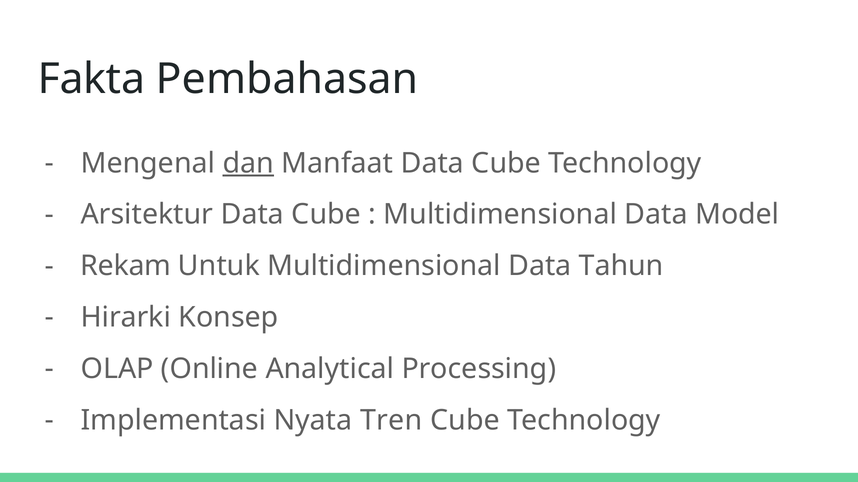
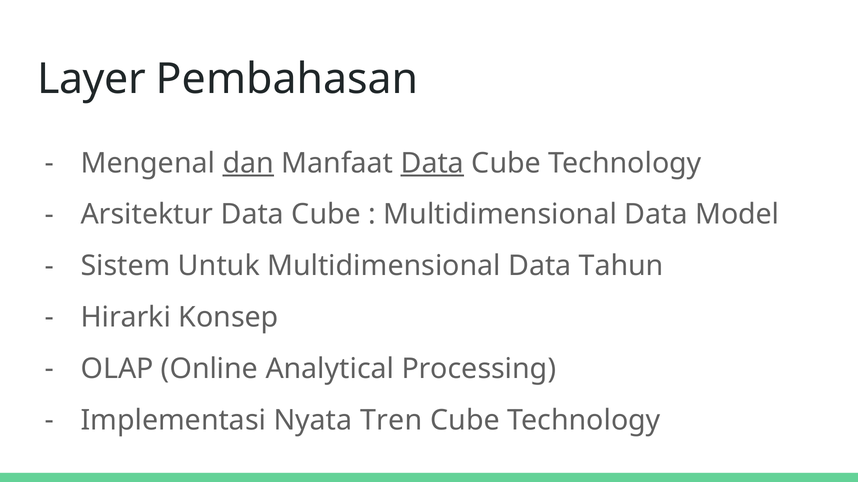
Fakta: Fakta -> Layer (92, 79)
Data underline: none -> present (432, 163)
Rekam: Rekam -> Sistem (126, 266)
